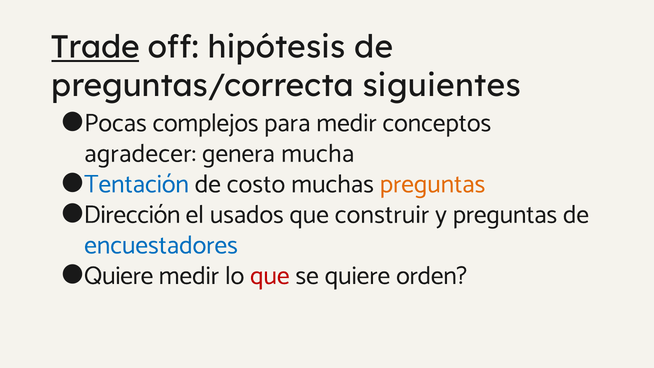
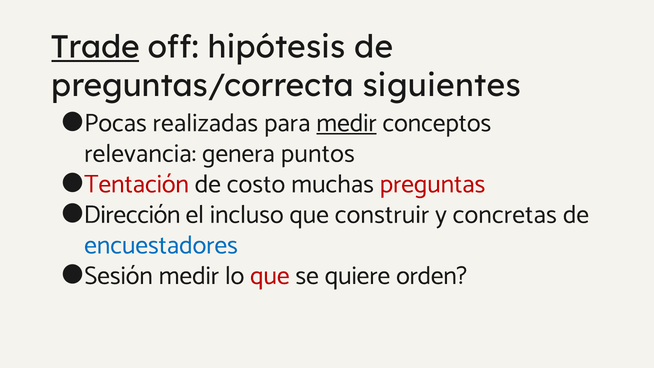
complejos: complejos -> realizadas (205, 123)
medir underline: none -> present (346, 123)
agradecer: agradecer -> relevancia (140, 153)
mucha: mucha -> puntos (318, 153)
Tentación colour: blue -> red (137, 184)
preguntas colour: orange -> red (433, 184)
usados: usados -> incluso (247, 214)
y preguntas: preguntas -> concretas (505, 214)
Quiere: Quiere -> Sesión (119, 275)
